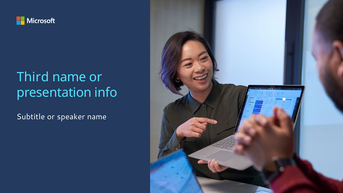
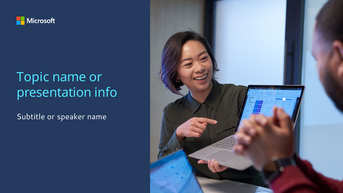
Third: Third -> Topic (33, 77)
